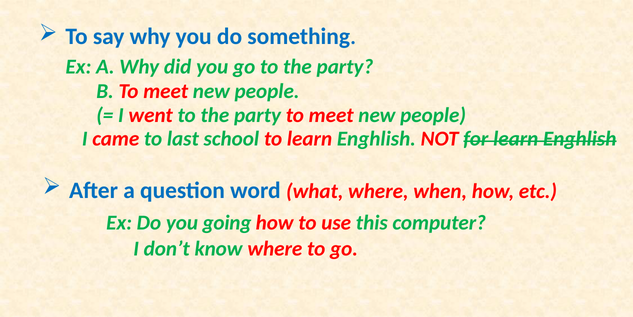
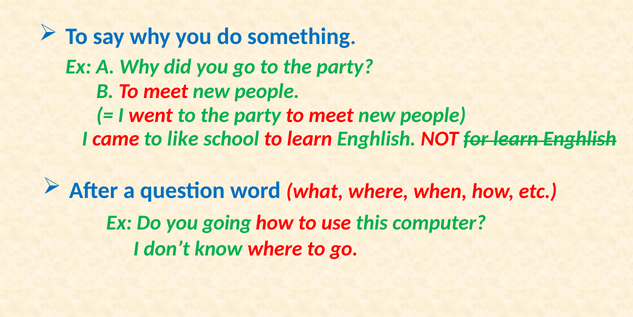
last: last -> like (183, 139)
